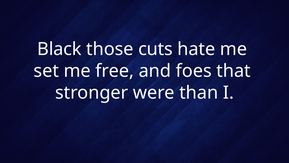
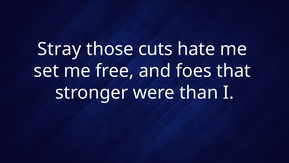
Black: Black -> Stray (59, 49)
